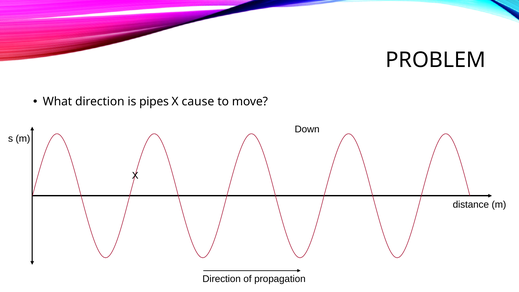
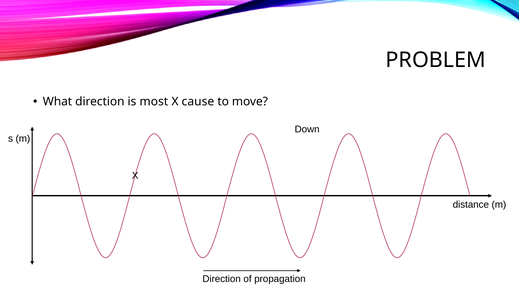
pipes: pipes -> most (154, 102)
